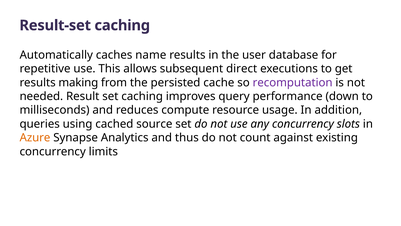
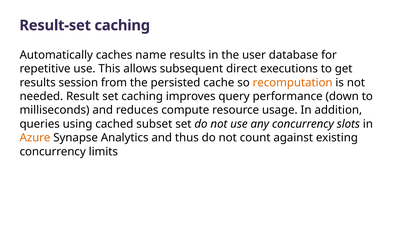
making: making -> session (78, 82)
recomputation colour: purple -> orange (293, 82)
source: source -> subset (154, 124)
